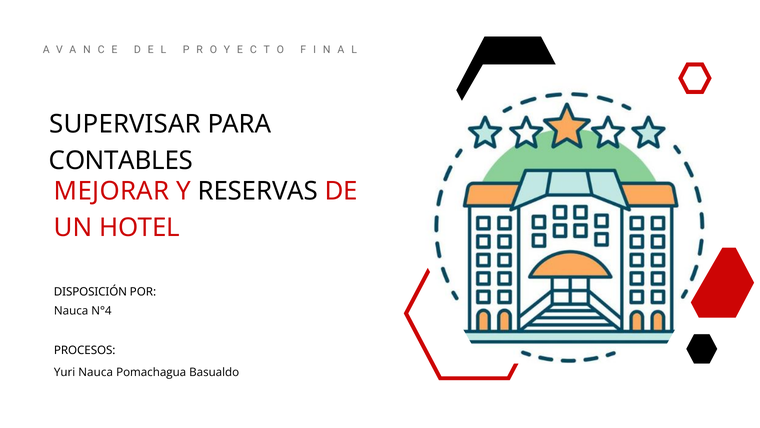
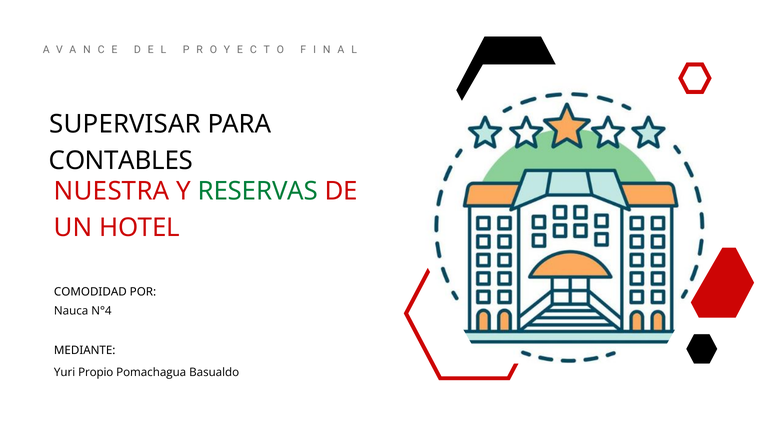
MEJORAR: MEJORAR -> NUESTRA (112, 191)
RESERVAS colour: black -> green (258, 191)
DISPOSICIÓN: DISPOSICIÓN -> COMODIDAD (90, 292)
PROCESOS: PROCESOS -> MEDIANTE (85, 350)
Yuri Nauca: Nauca -> Propio (96, 372)
